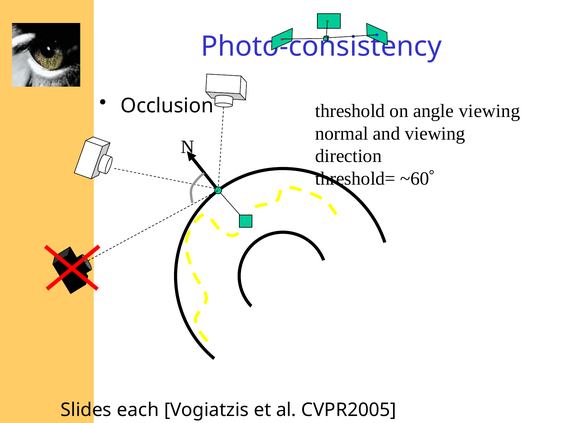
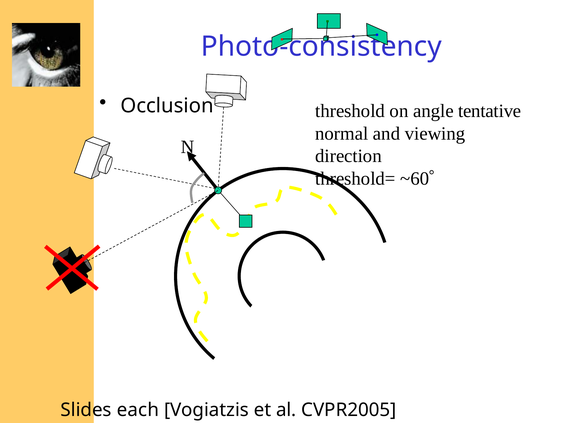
angle viewing: viewing -> tentative (490, 111)
